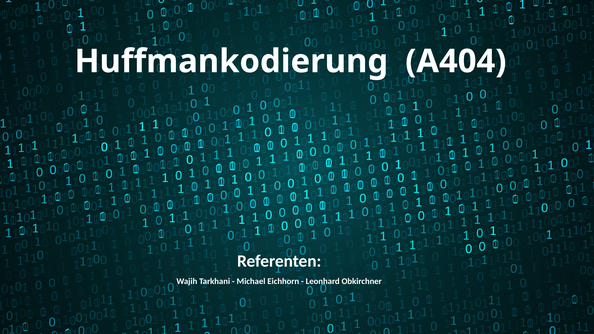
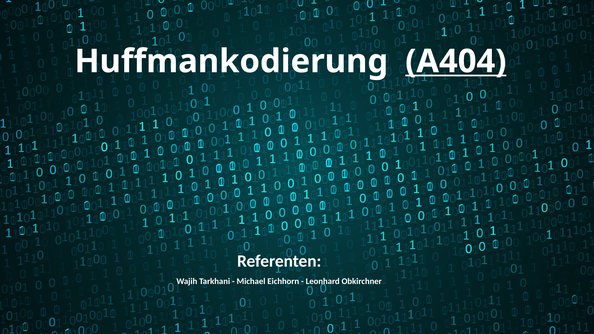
A404 underline: none -> present (456, 61)
